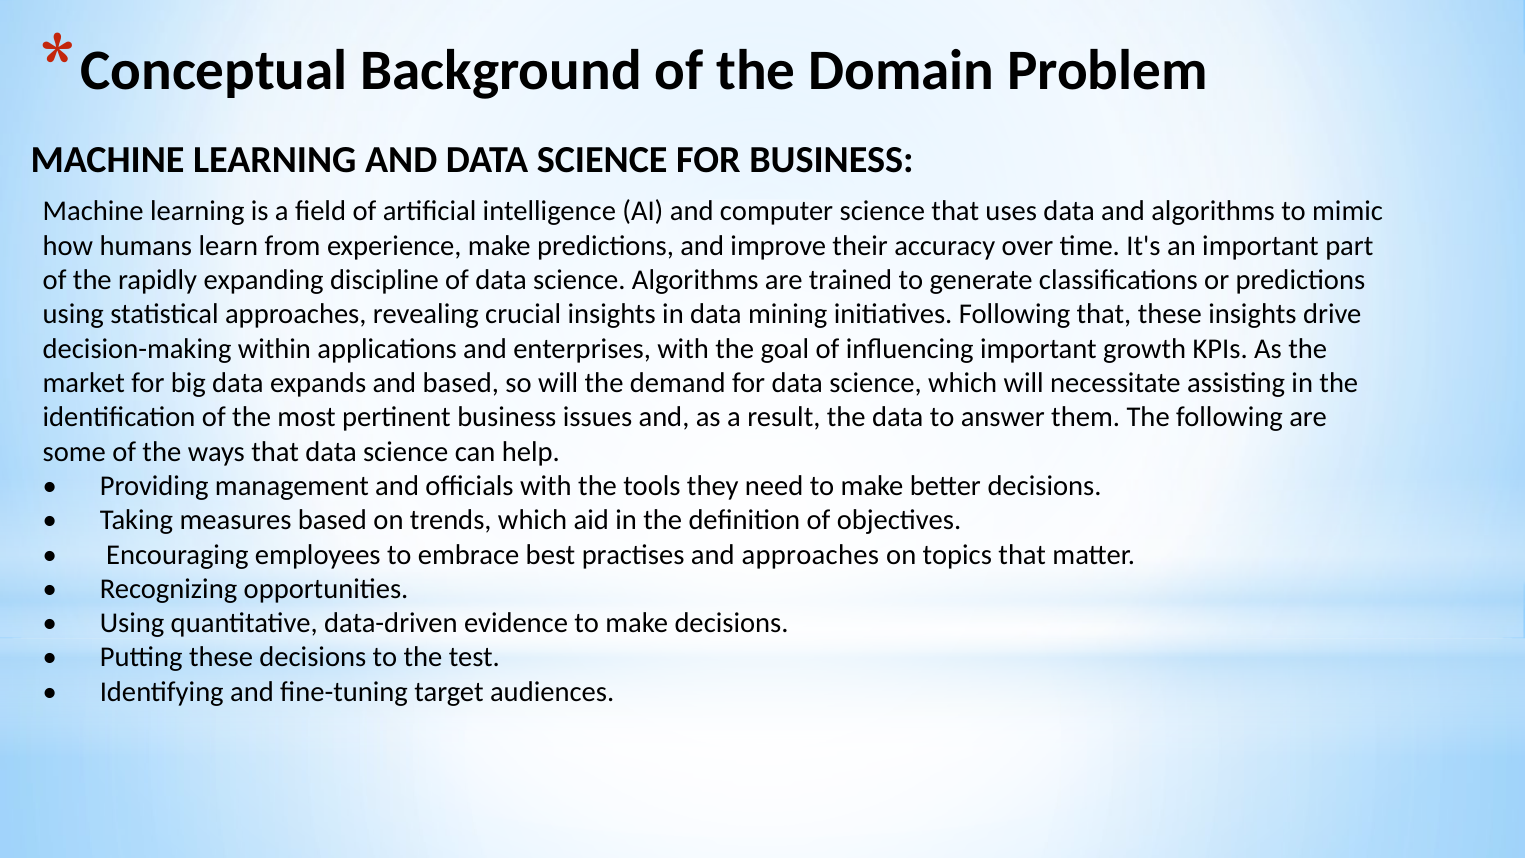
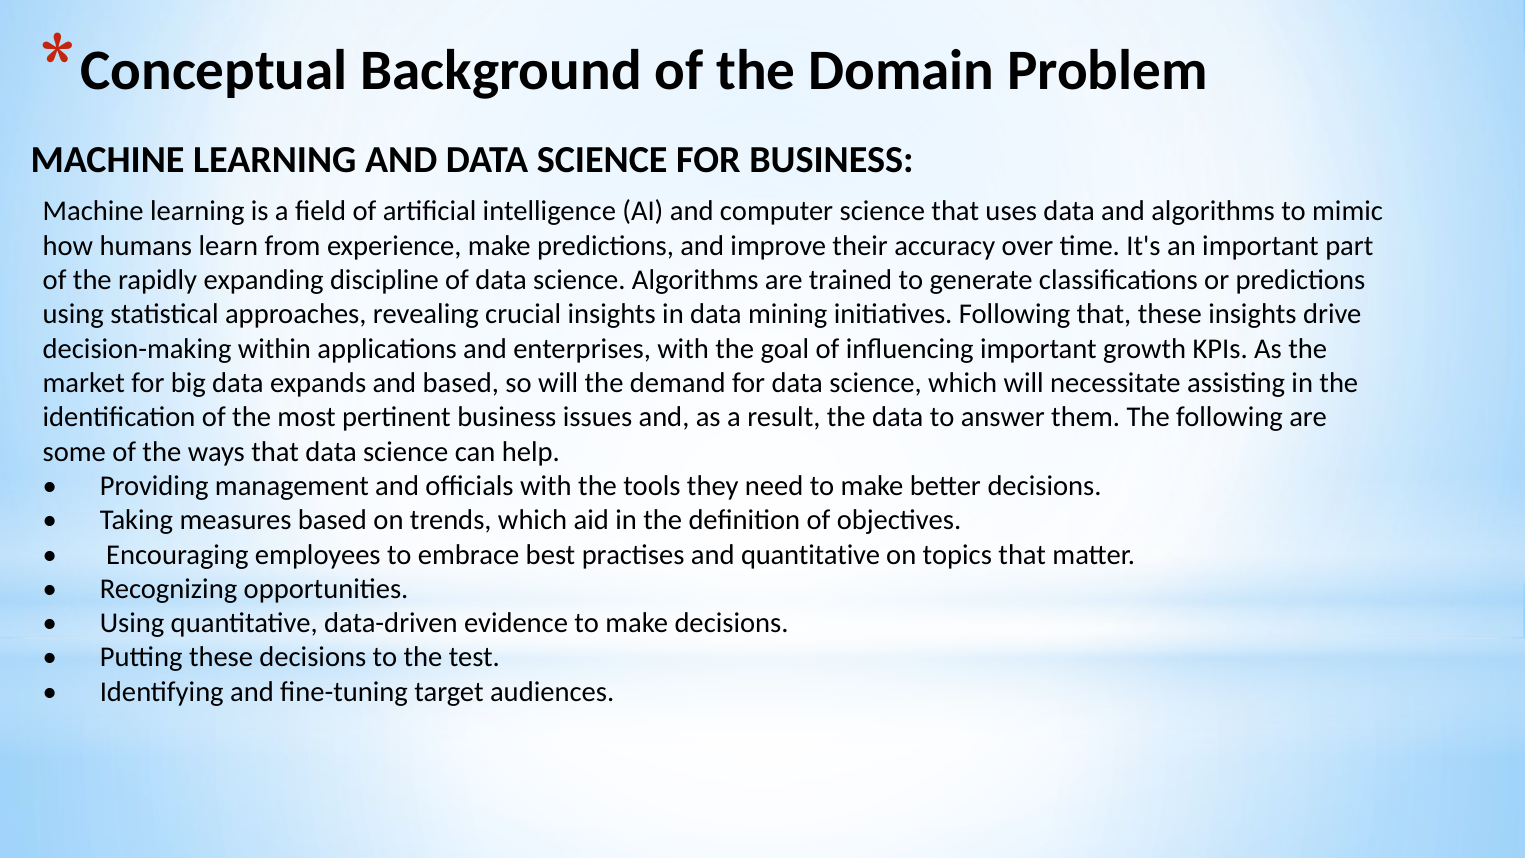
and approaches: approaches -> quantitative (811, 554)
